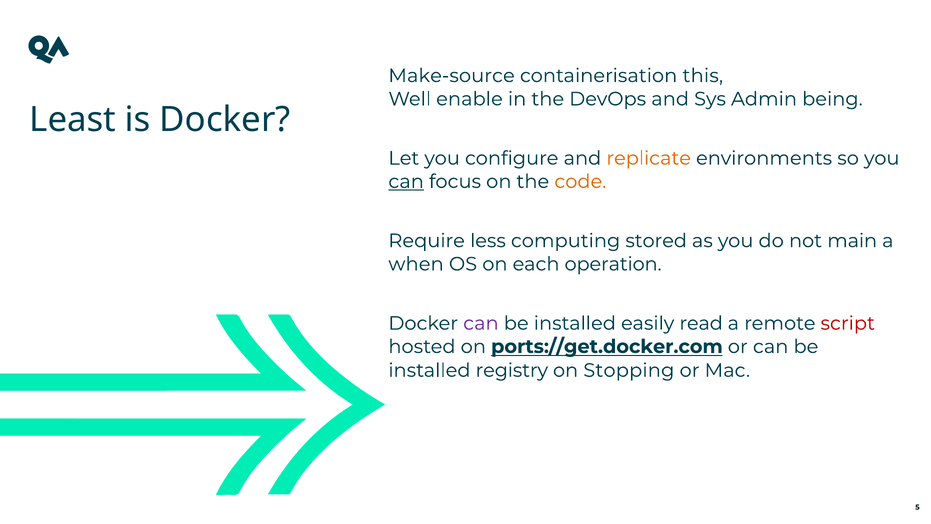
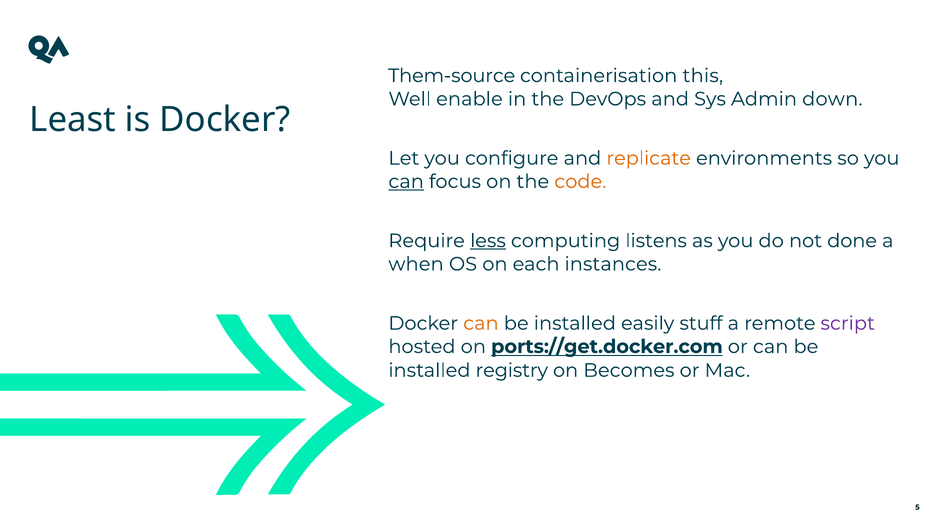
Make-source: Make-source -> Them-source (452, 76)
being: being -> down (832, 99)
less underline: none -> present (488, 241)
stored: stored -> listens (656, 241)
main: main -> done (852, 241)
operation: operation -> instances (613, 264)
can colour: purple -> orange (481, 323)
read: read -> stuff (701, 323)
script colour: red -> purple (848, 323)
Stopping: Stopping -> Becomes (629, 370)
